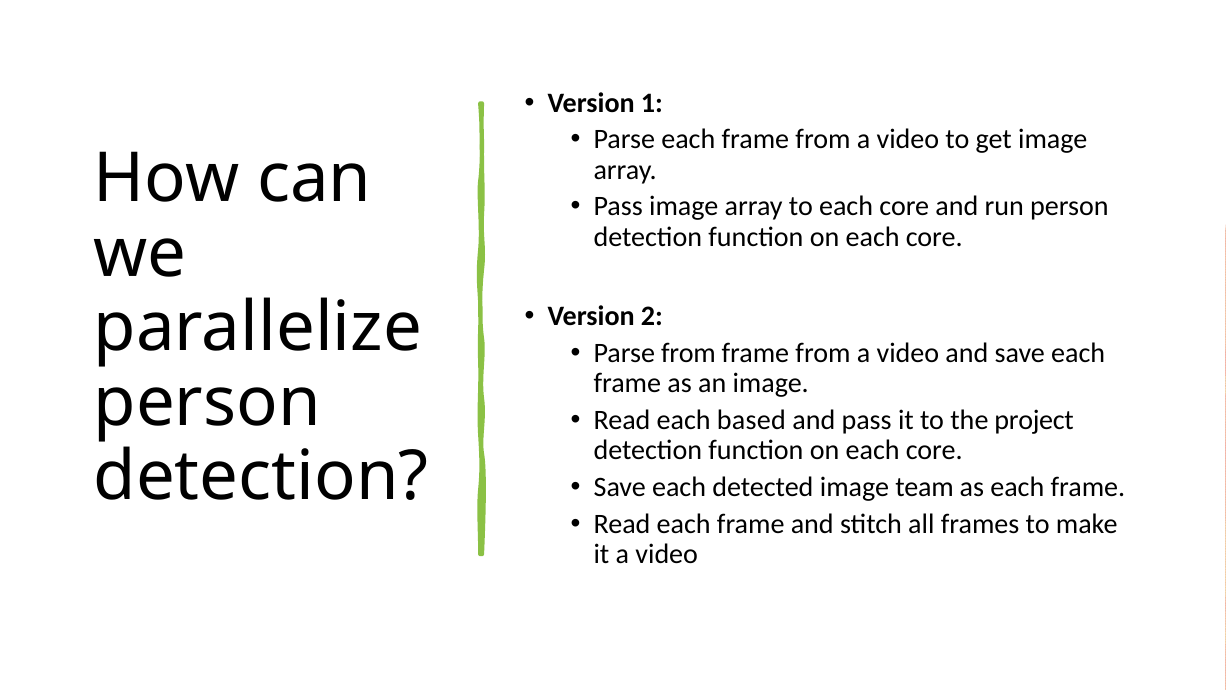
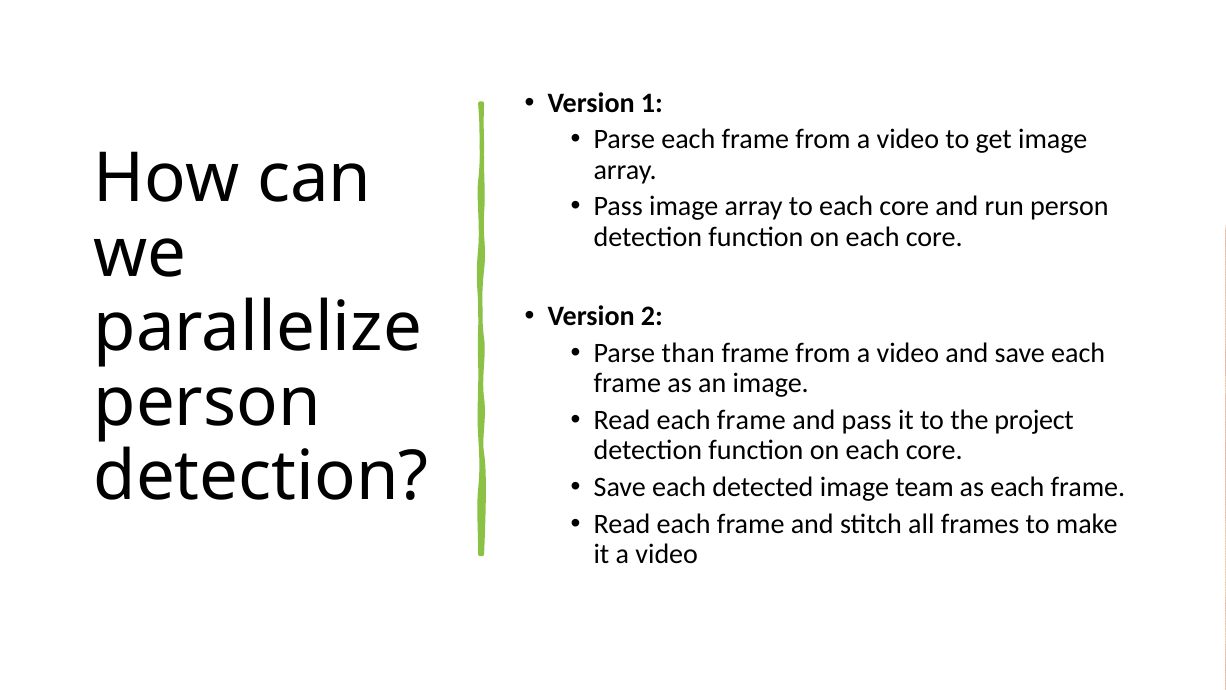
Parse from: from -> than (688, 353)
based: based -> frame (751, 420)
